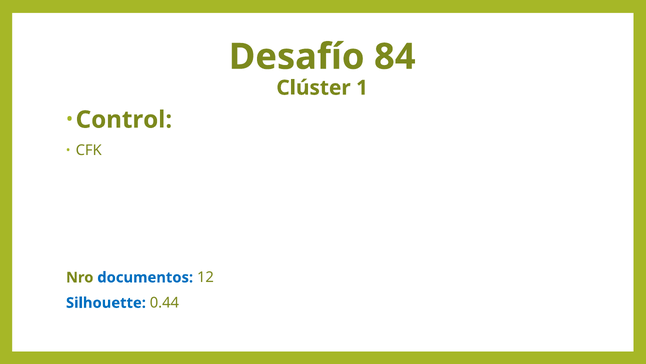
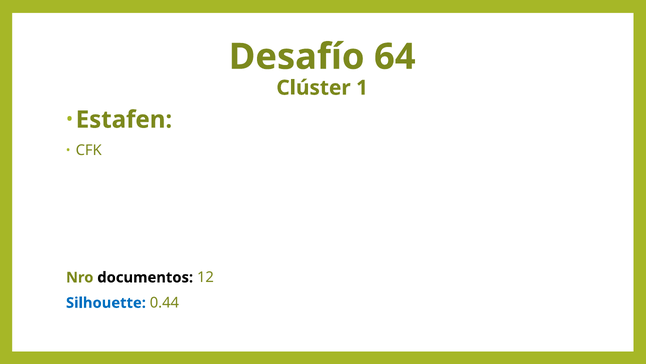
84: 84 -> 64 (395, 57)
Control: Control -> Estafen (124, 120)
documentos colour: blue -> black (145, 277)
